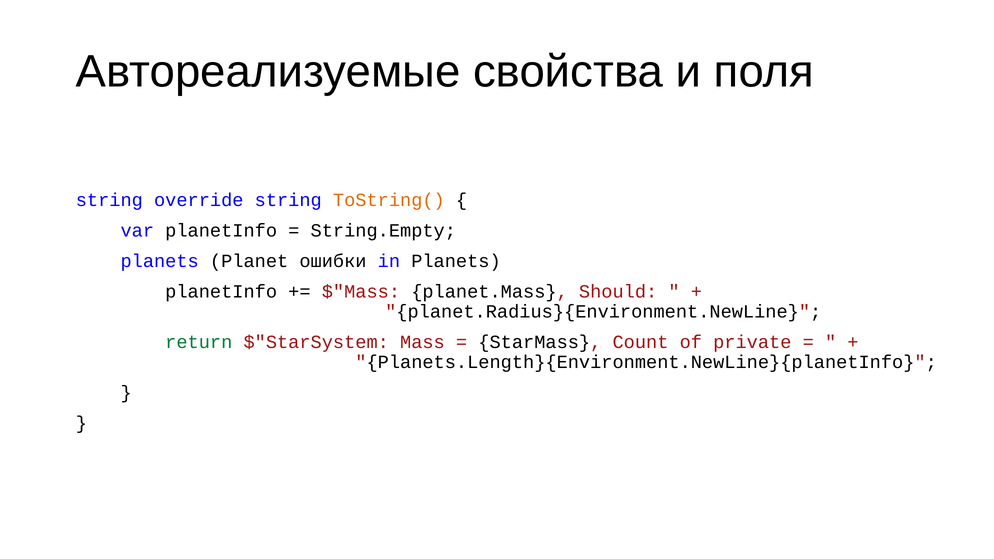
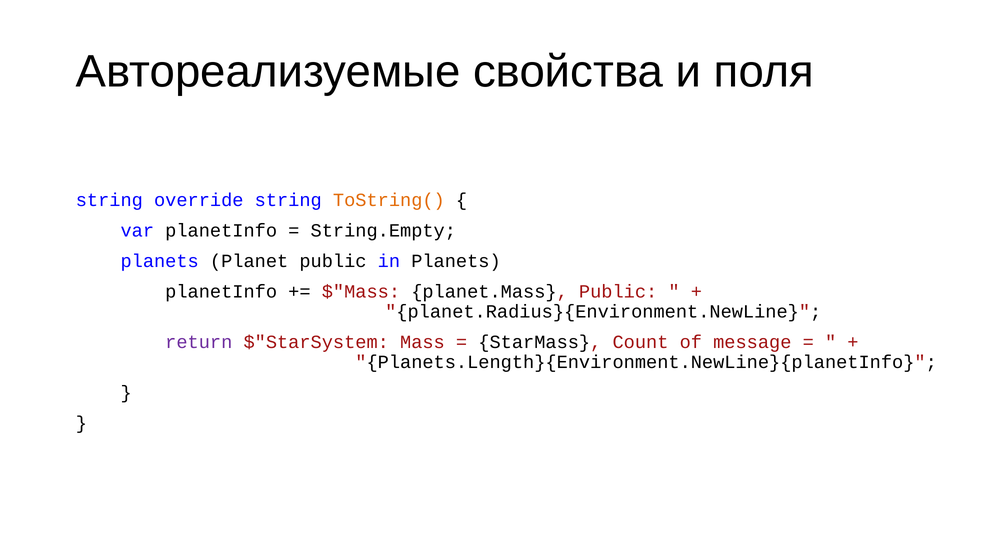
Planet ошибки: ошибки -> public (333, 261)
planet.Mass Should: Should -> Public (618, 292)
return colour: green -> purple (199, 342)
private: private -> message (752, 342)
